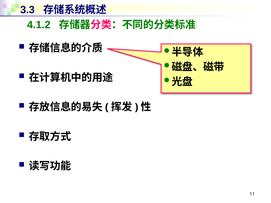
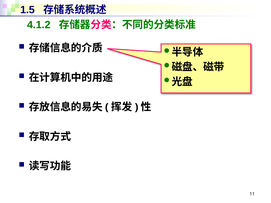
3.3: 3.3 -> 1.5 (28, 10)
